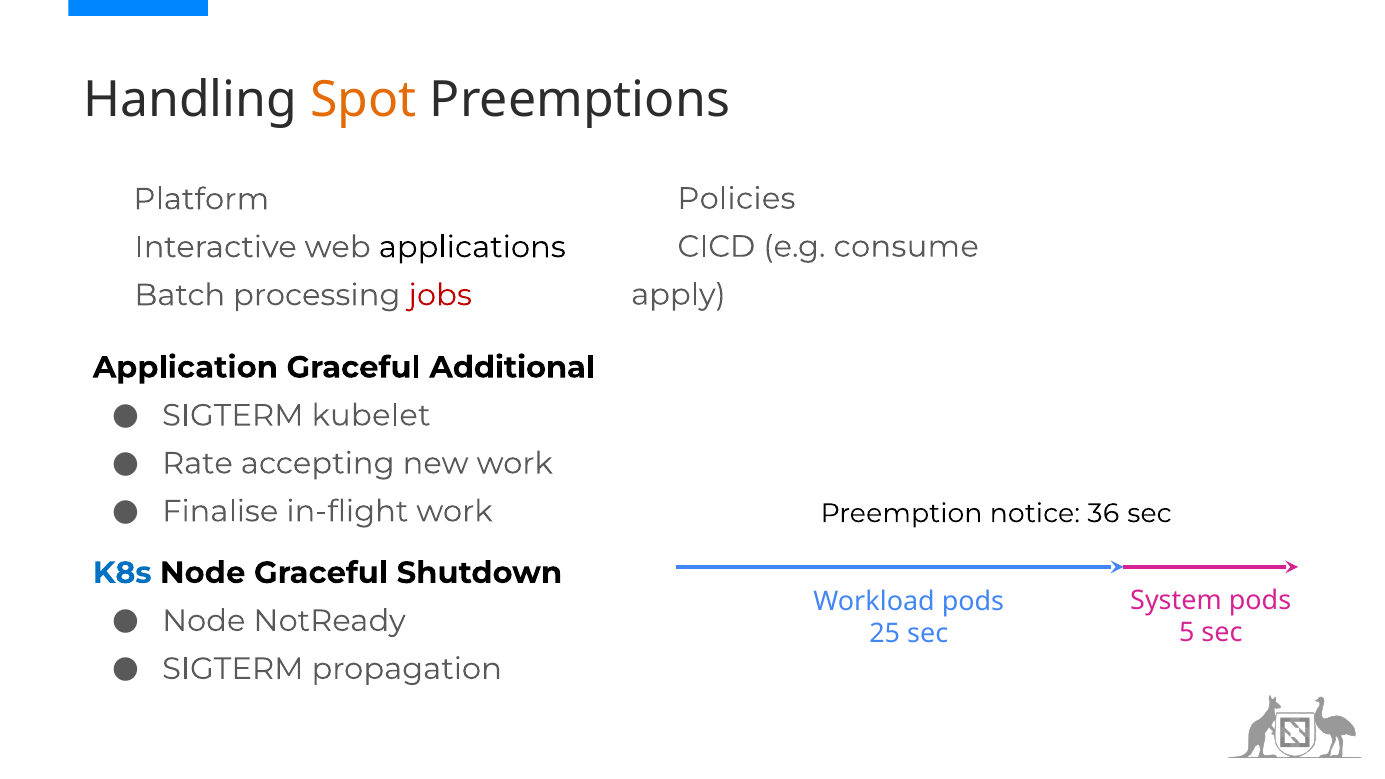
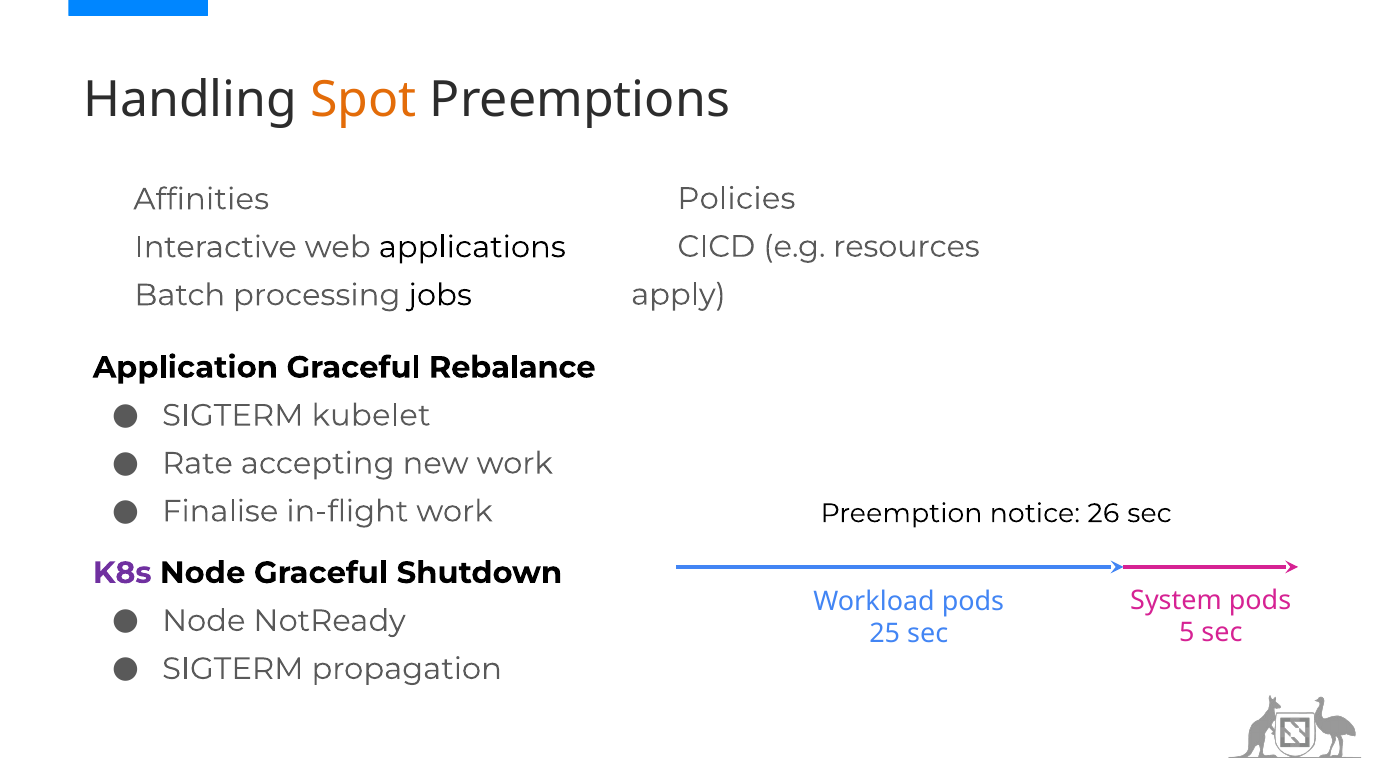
Platform: Platform -> Affinities (201, 199)
consume: consume -> resources (906, 247)
jobs colour: red -> black (440, 295)
Additional: Additional -> Rebalance (512, 367)
36: 36 -> 26 (1103, 513)
K8s colour: blue -> purple (122, 573)
